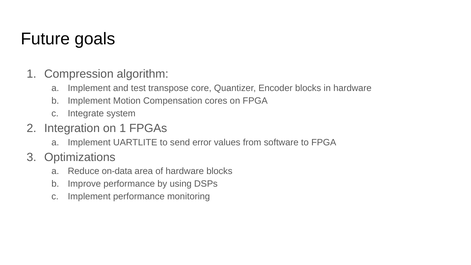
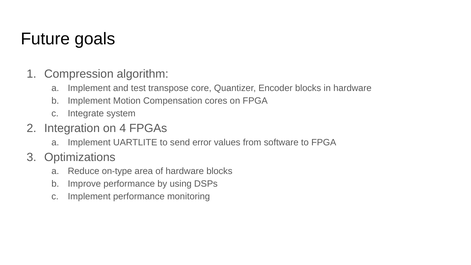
on 1: 1 -> 4 (123, 128)
on-data: on-data -> on-type (117, 171)
